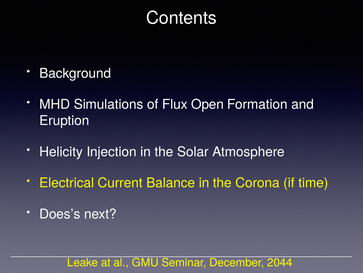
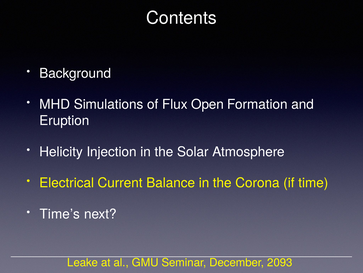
Does’s: Does’s -> Time’s (60, 214)
2044: 2044 -> 2093 (280, 262)
